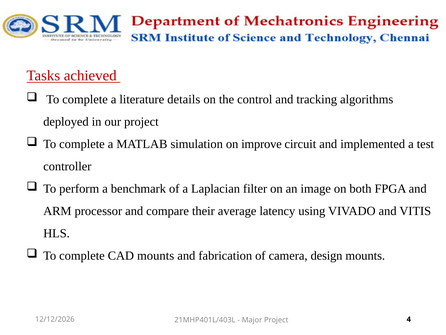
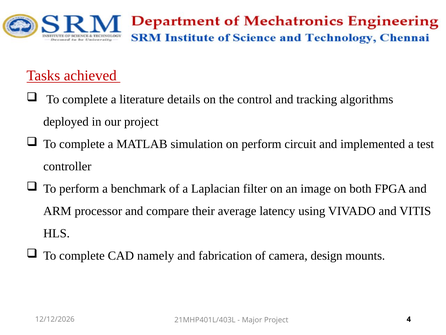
on improve: improve -> perform (261, 144)
CAD mounts: mounts -> namely (156, 255)
